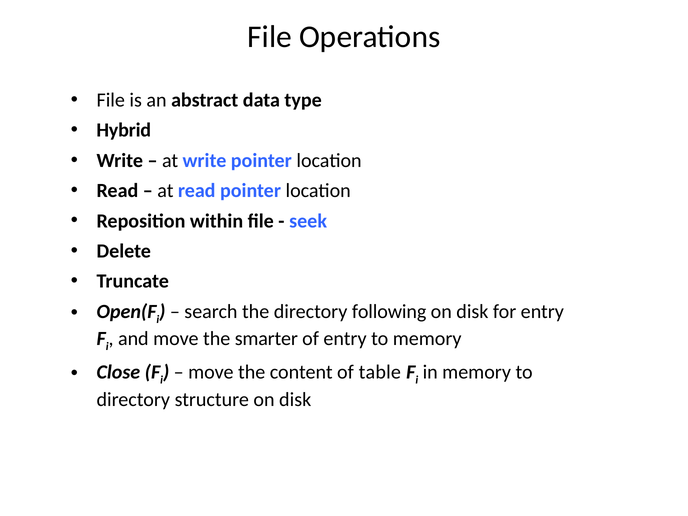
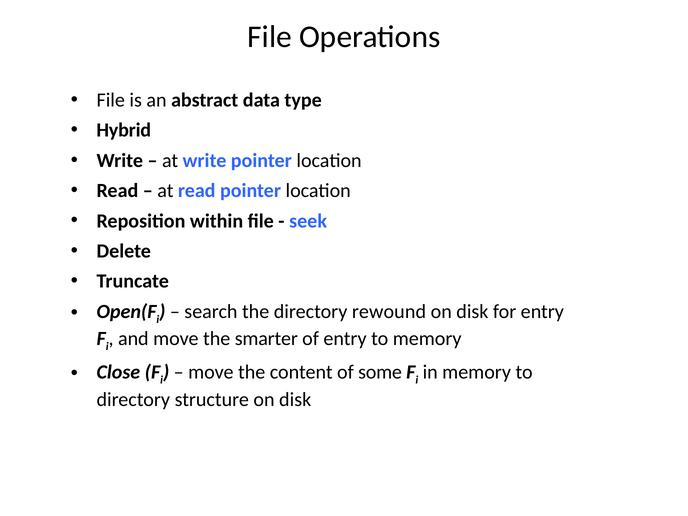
following: following -> rewound (389, 312)
table: table -> some (380, 372)
